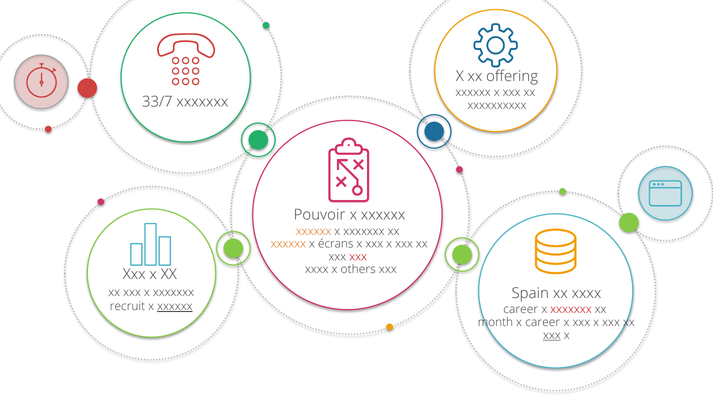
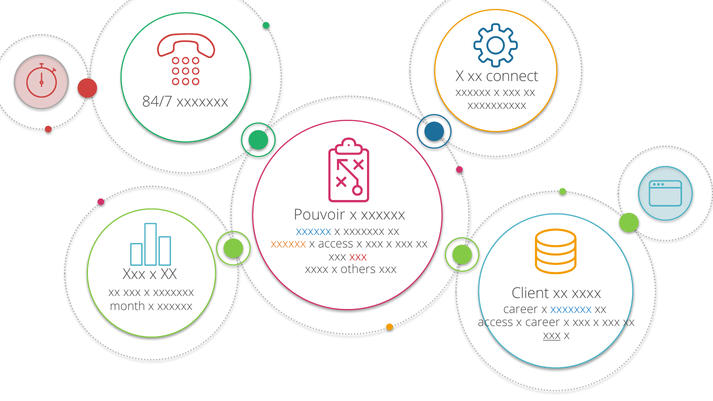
offering: offering -> connect (512, 76)
33/7: 33/7 -> 84/7 (157, 102)
xxxxxx colour: orange -> blue (314, 231)
x écrans: écrans -> access (336, 244)
Spain: Spain -> Client (530, 293)
recruit: recruit -> month (128, 306)
xxxxxx underline: present -> none (175, 306)
xxxxxxx colour: red -> blue (571, 310)
month: month -> access (495, 322)
